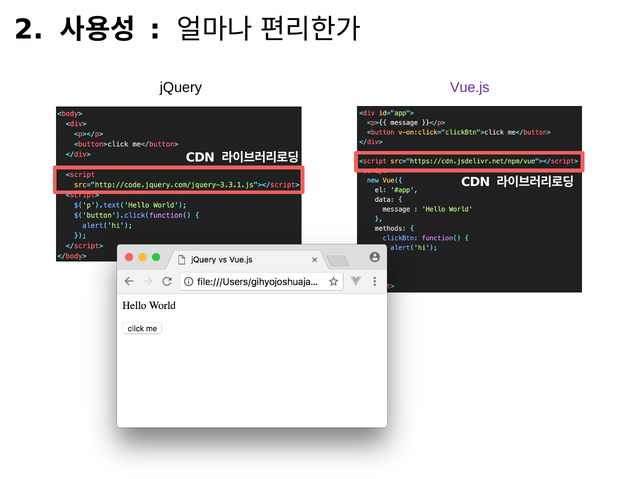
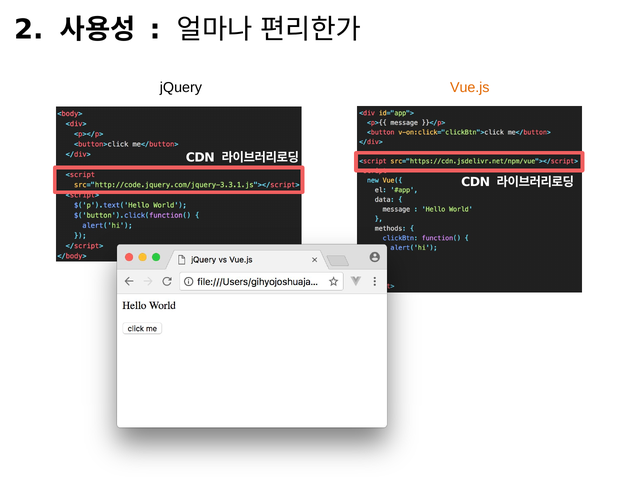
Vue.js colour: purple -> orange (470, 87)
